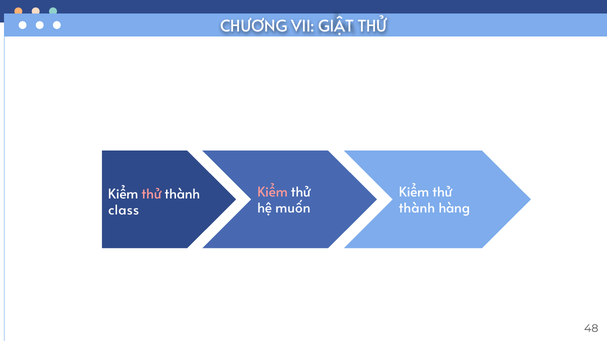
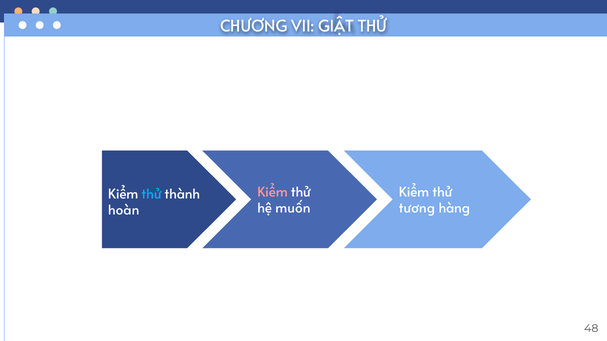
thử colour: pink -> light blue (152, 195)
thành: thành -> tương (417, 209)
class: class -> hoàn (124, 211)
